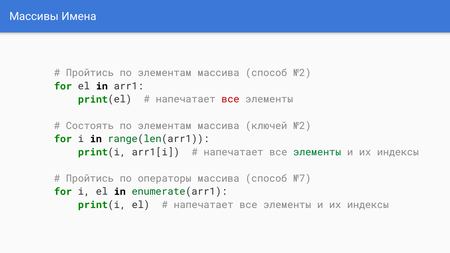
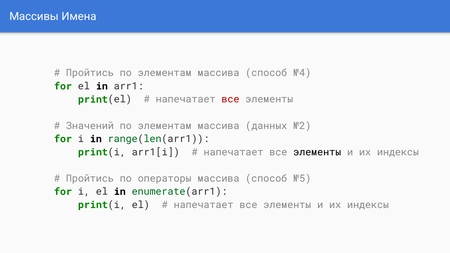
способ №2: №2 -> №4 (302, 73)
Состоять: Состоять -> Значений (90, 126)
ключей: ключей -> данных (266, 126)
элементы colour: green -> black (317, 152)
№7: №7 -> №5 (302, 179)
